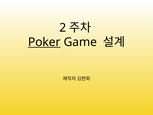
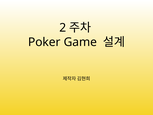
Poker underline: present -> none (44, 42)
